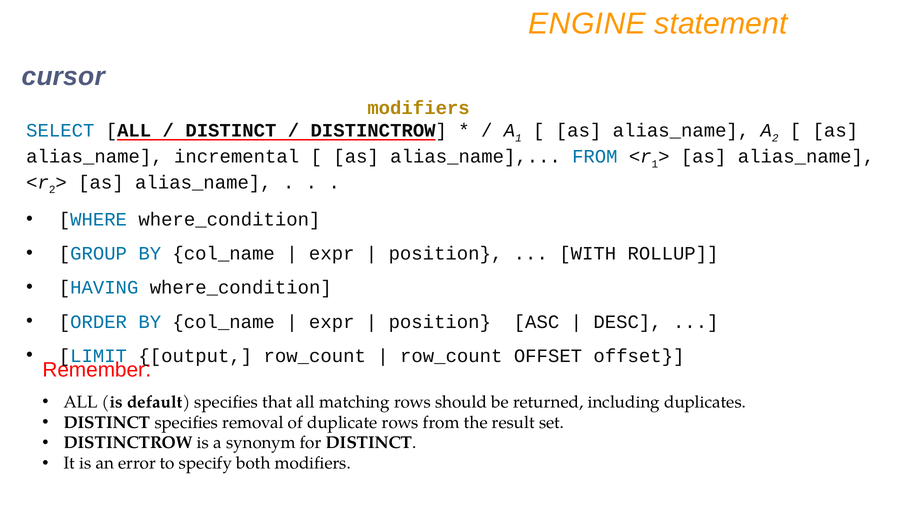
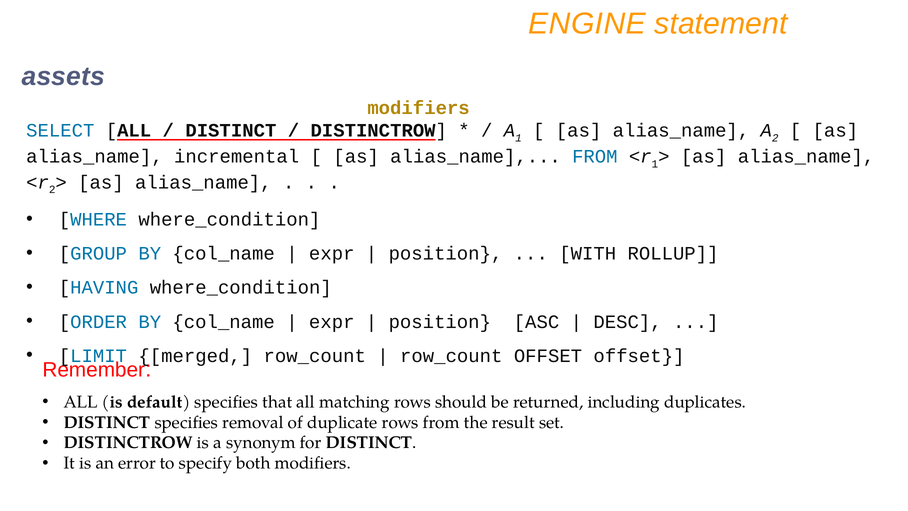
cursor: cursor -> assets (63, 77)
output: output -> merged (195, 356)
